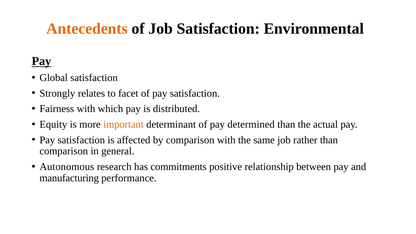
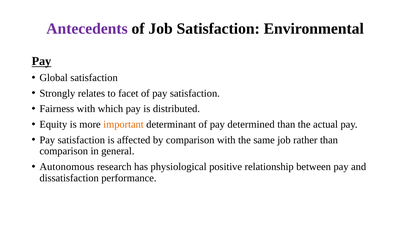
Antecedents colour: orange -> purple (87, 29)
commitments: commitments -> physiological (179, 167)
manufacturing: manufacturing -> dissatisfaction (69, 178)
